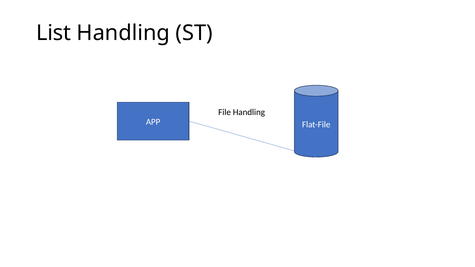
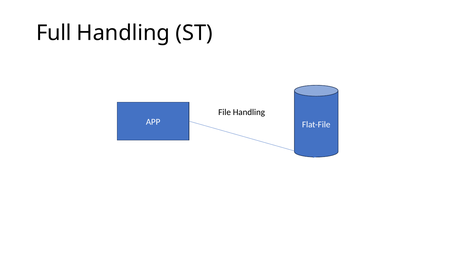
List: List -> Full (54, 33)
